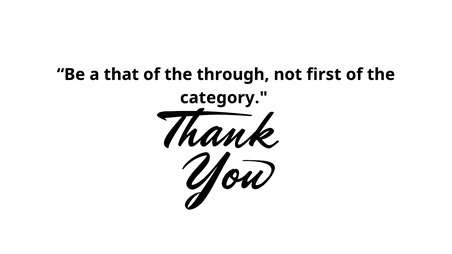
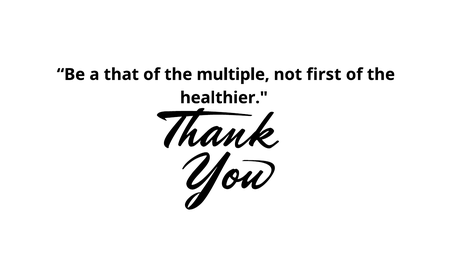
through: through -> multiple (233, 75)
category: category -> healthier (224, 98)
